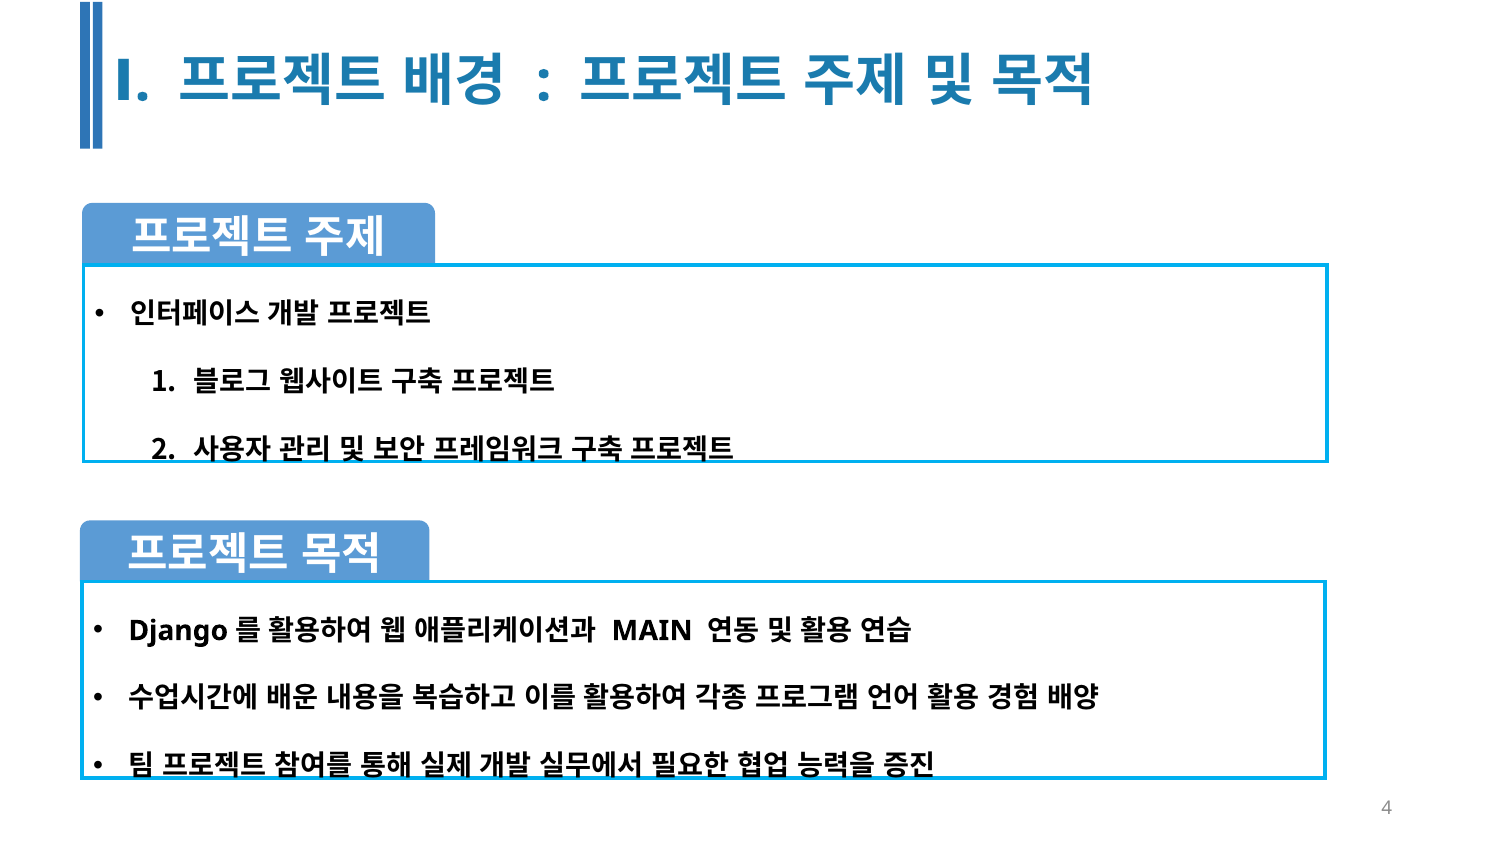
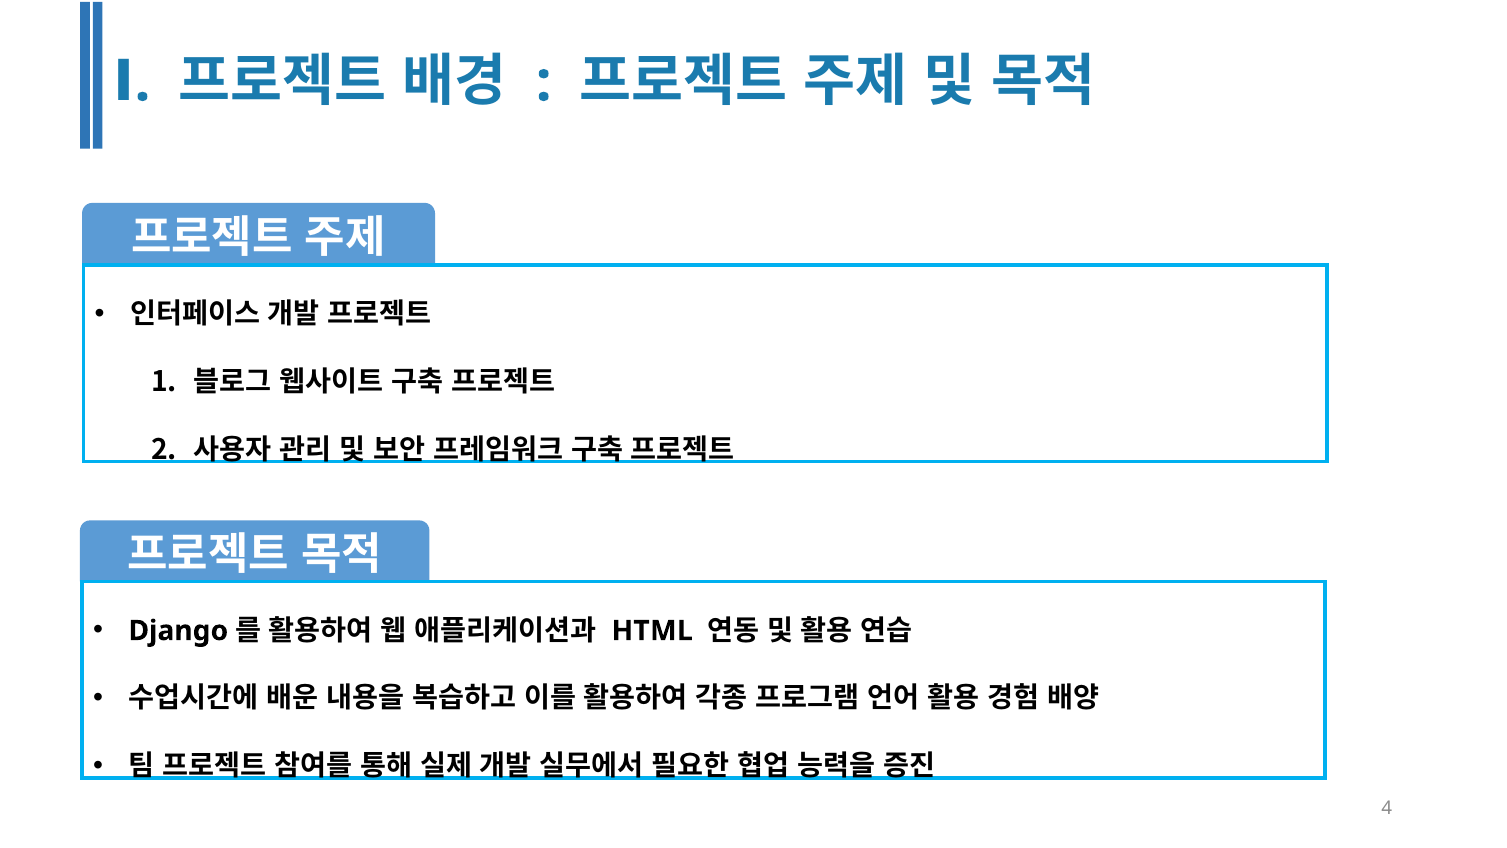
MAIN: MAIN -> HTML (652, 631)
